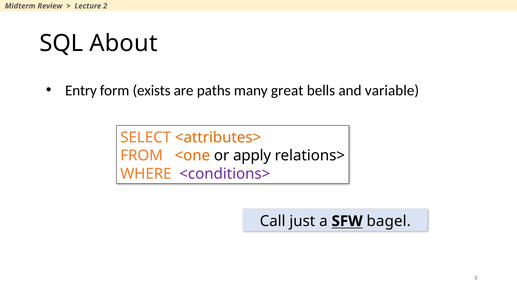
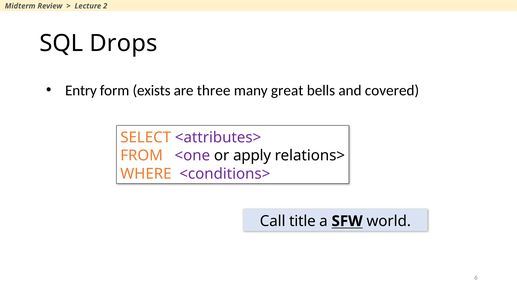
About: About -> Drops (124, 43)
paths: paths -> three (214, 90)
variable: variable -> covered (392, 90)
<attributes> colour: orange -> purple (218, 137)
<one colour: orange -> purple (192, 156)
just: just -> title (302, 221)
bagel: bagel -> world (389, 221)
